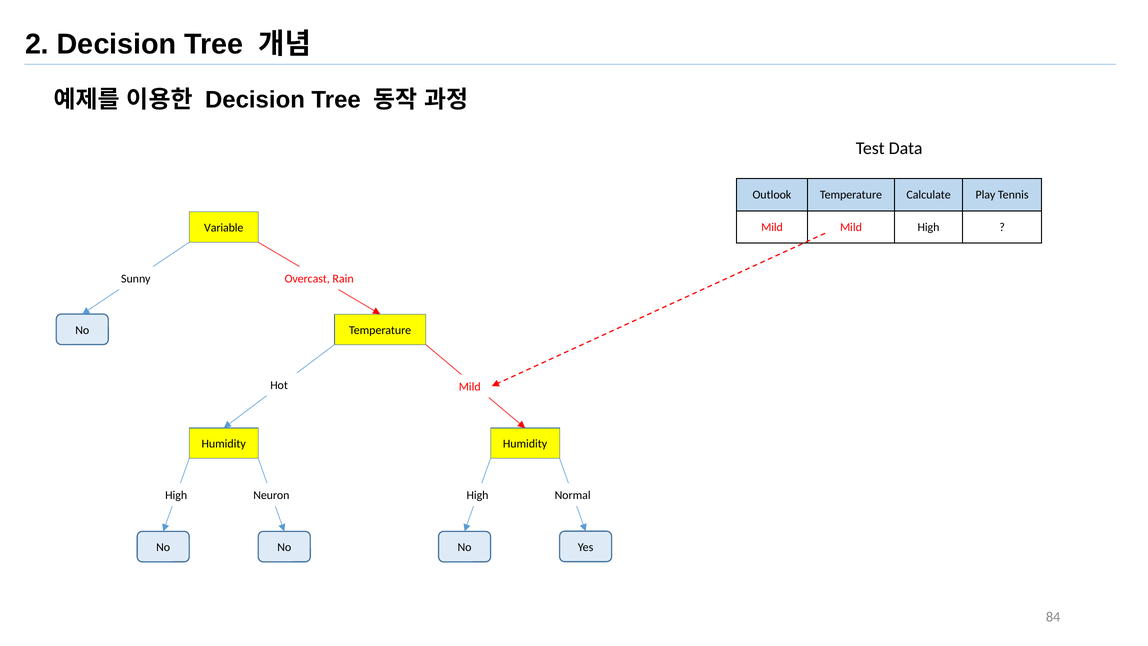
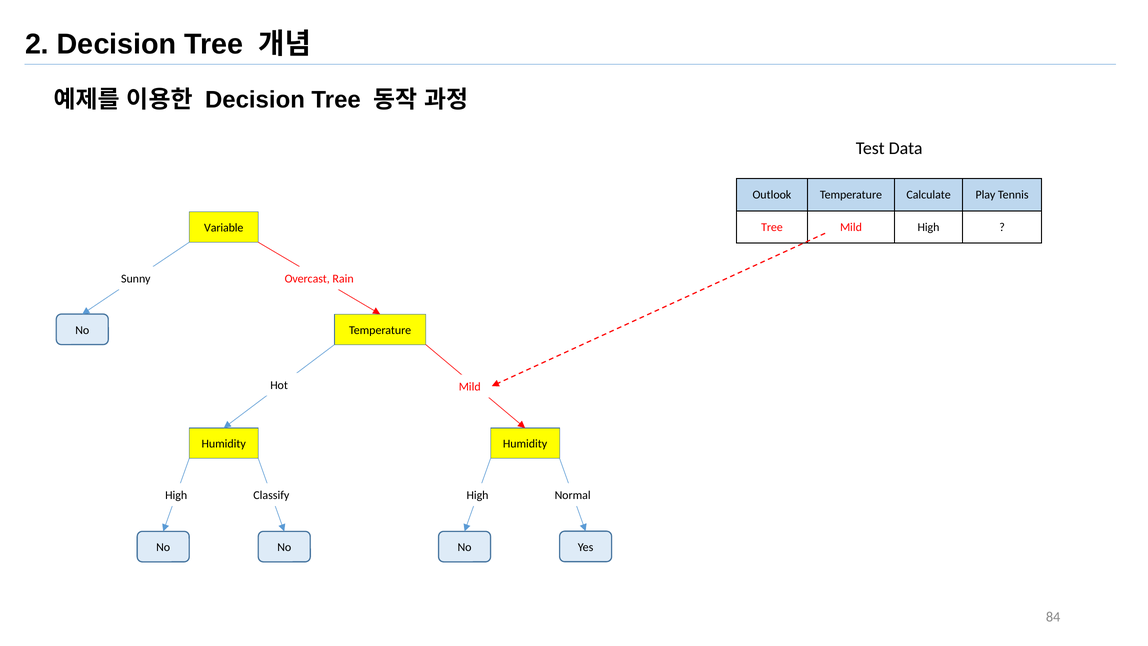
Mild: Mild -> Tree (772, 227)
Neuron: Neuron -> Classify (271, 495)
